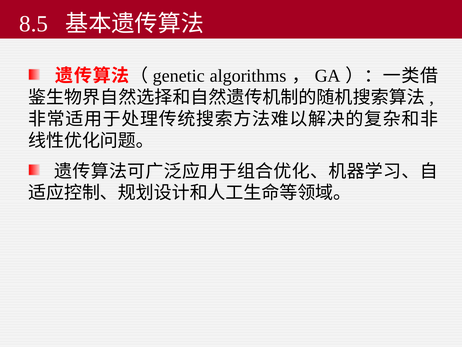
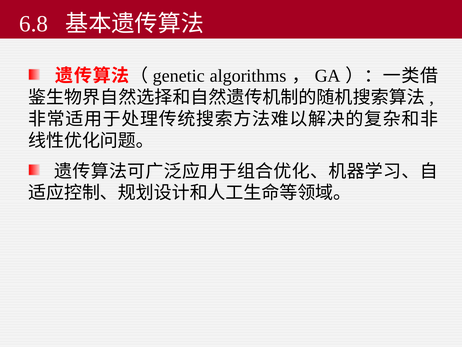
8.5: 8.5 -> 6.8 (34, 24)
